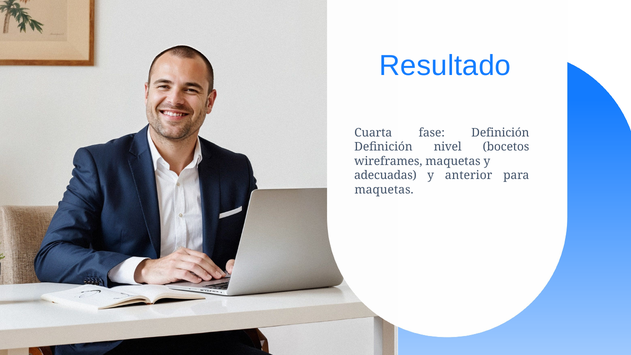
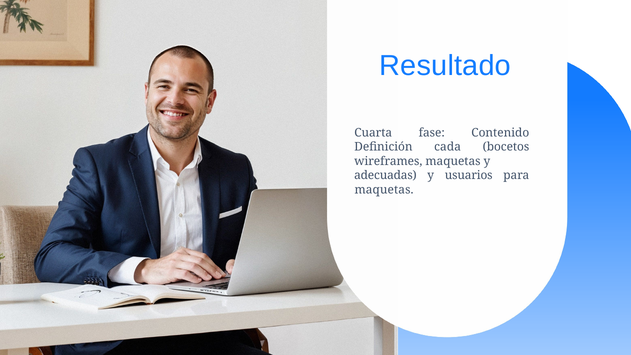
fase Definición: Definición -> Contenido (500, 133)
nivel: nivel -> cada (448, 147)
anterior: anterior -> usuarios (469, 175)
